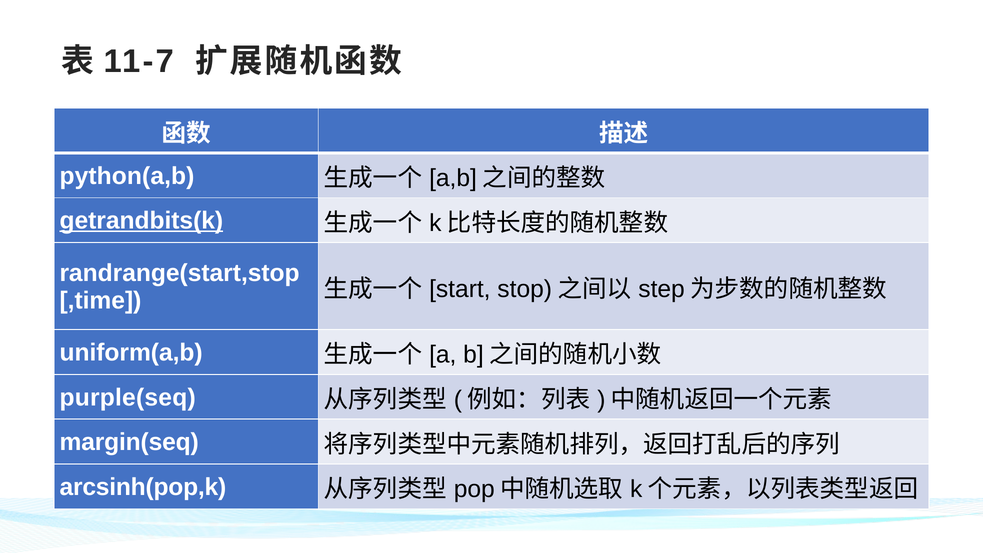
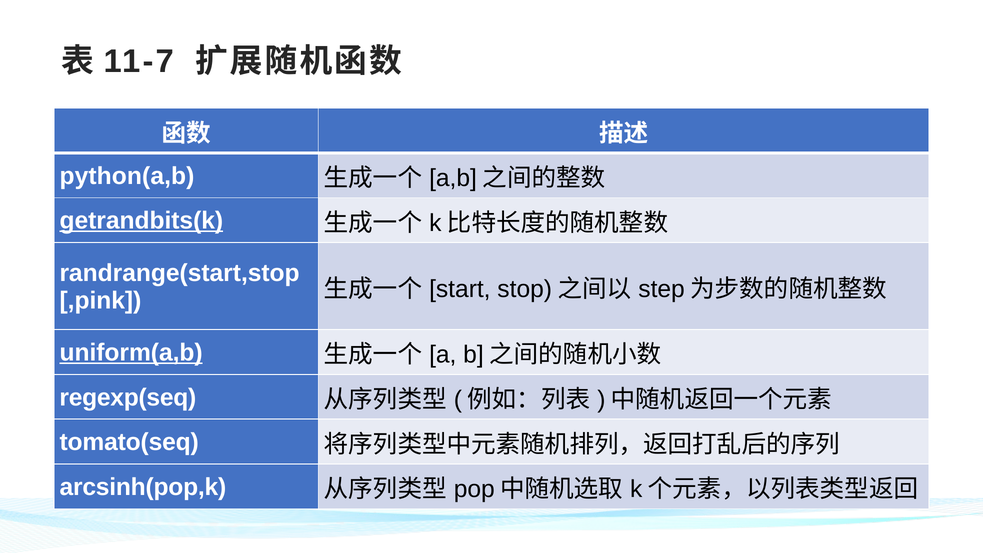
,time: ,time -> ,pink (100, 300)
uniform(a,b underline: none -> present (131, 353)
purple(seq: purple(seq -> regexp(seq (128, 397)
margin(seq: margin(seq -> tomato(seq (129, 442)
